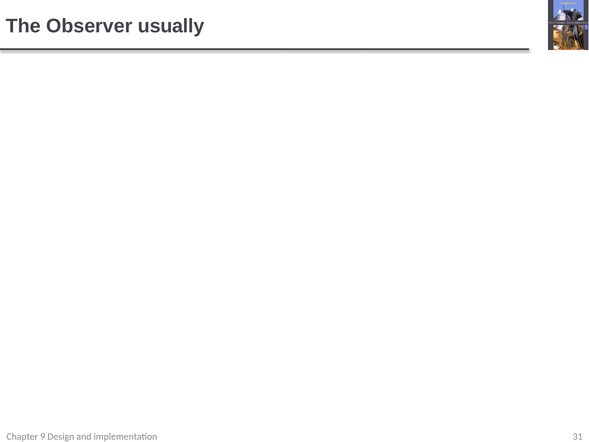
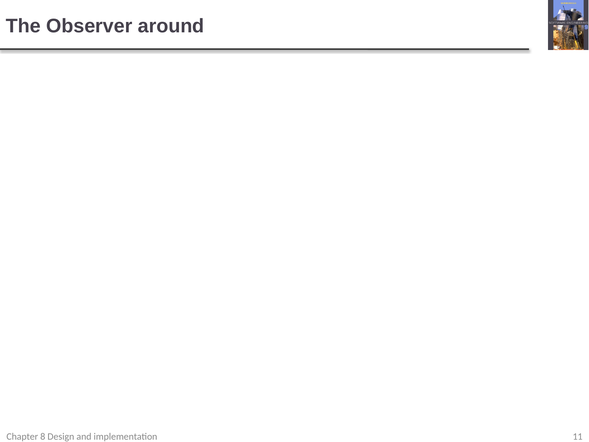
usually: usually -> around (171, 26)
9: 9 -> 8 (43, 436)
31: 31 -> 11 (578, 436)
